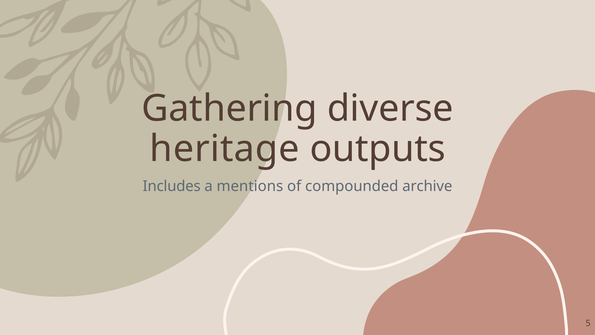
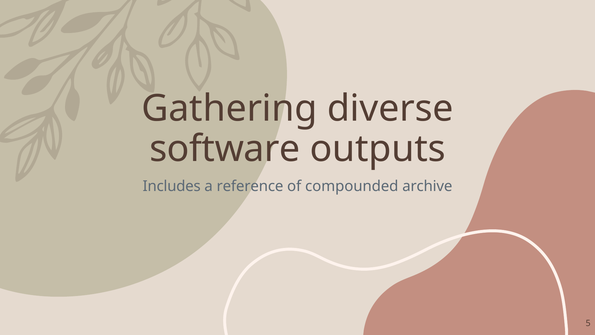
heritage: heritage -> software (225, 149)
mentions: mentions -> reference (250, 186)
